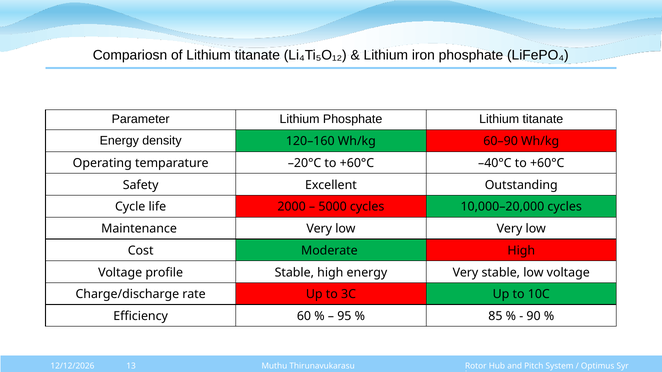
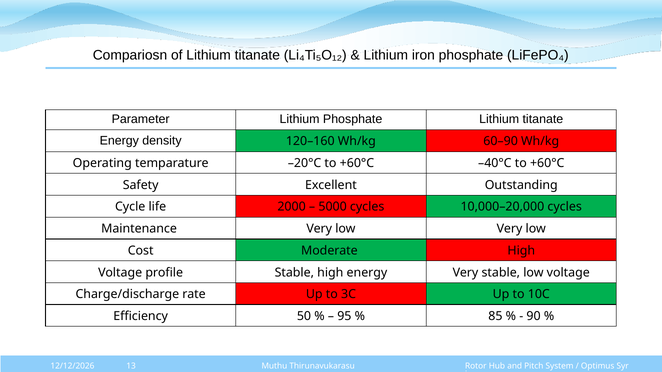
60: 60 -> 50 (304, 316)
